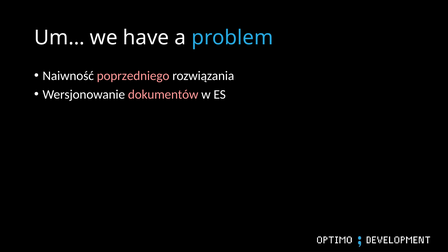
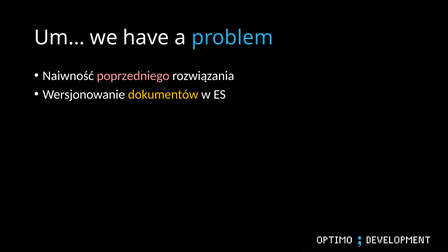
dokumentów colour: pink -> yellow (163, 95)
